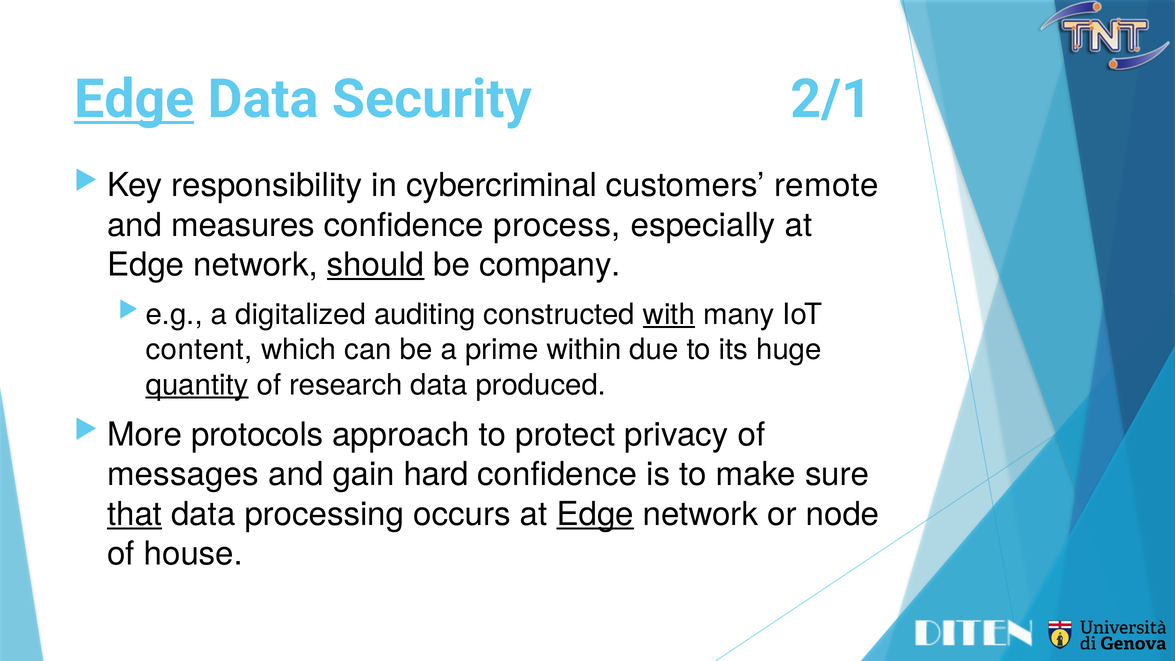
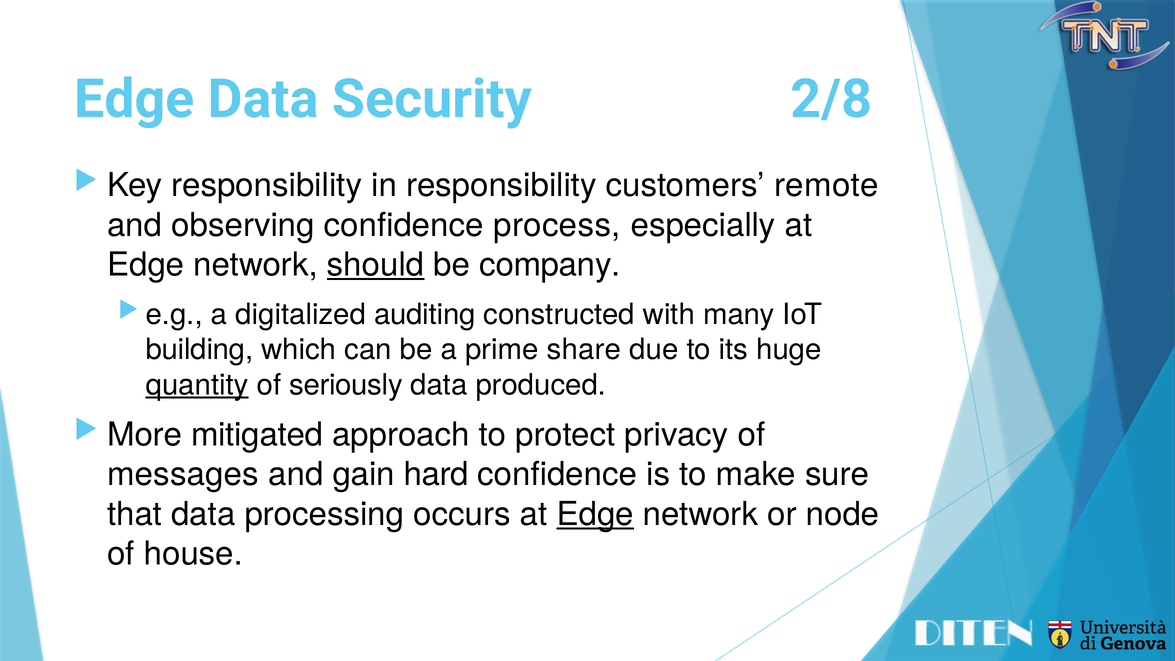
Edge underline: present -> none (134, 99)
2/1: 2/1 -> 2/8 (831, 99)
in cybercriminal: cybercriminal -> responsibility (501, 185)
measures: measures -> observing (243, 225)
with underline: present -> none (669, 314)
content: content -> building (199, 350)
within: within -> share (584, 350)
research: research -> seriously (346, 385)
protocols: protocols -> mitigated (257, 435)
that underline: present -> none (135, 514)
